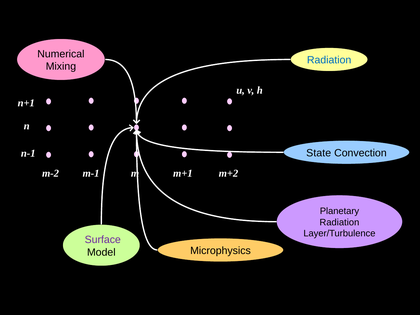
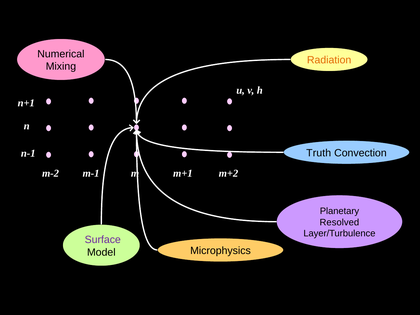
Radiation colour: blue -> orange (329, 60)
State: State -> Truth (319, 153)
Radiation: Radiation -> Resolved (339, 222)
